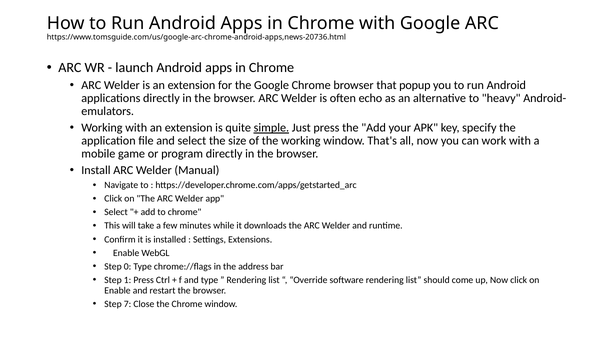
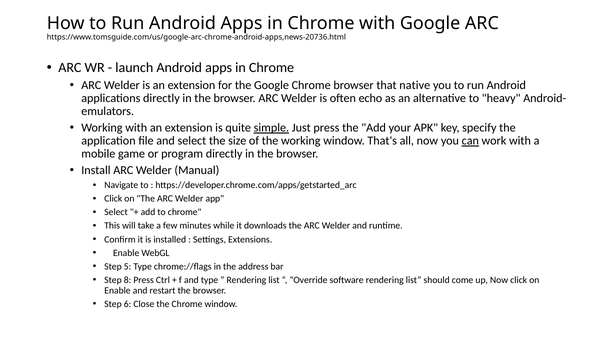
popup: popup -> native (415, 85)
can underline: none -> present (470, 141)
0: 0 -> 5 (128, 267)
1: 1 -> 8 (128, 280)
7: 7 -> 6 (128, 304)
